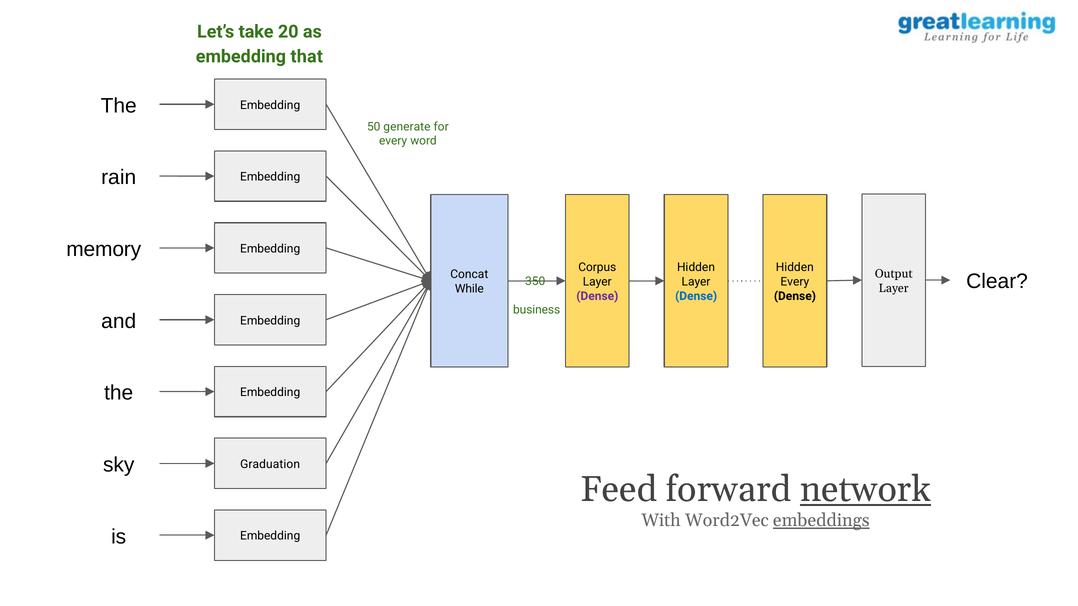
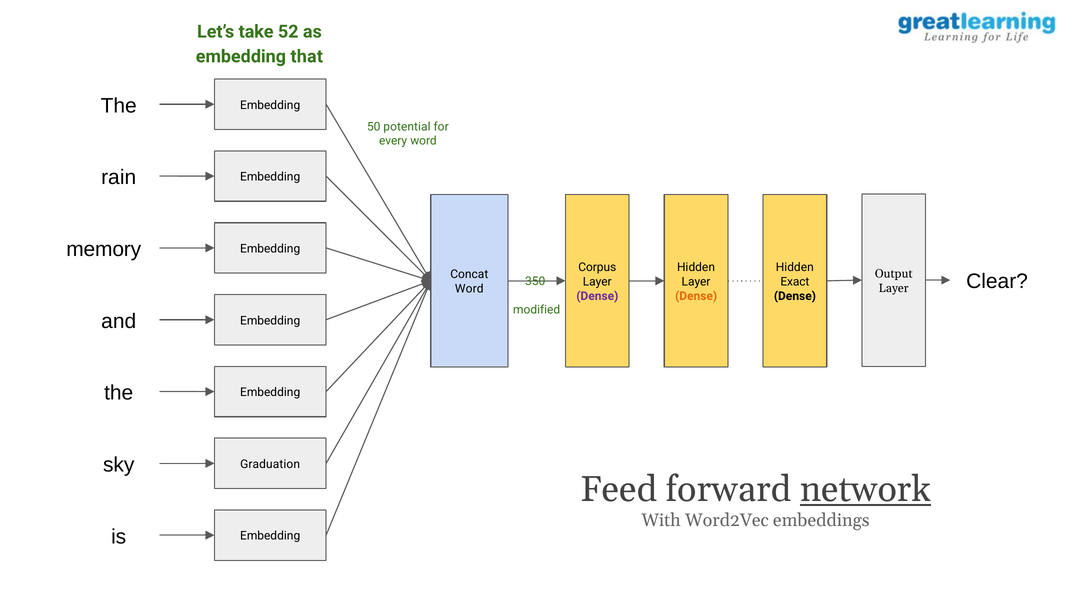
20: 20 -> 52 (288, 32)
generate: generate -> potential (407, 127)
Every: Every -> Exact (795, 282)
While: While -> Word (469, 289)
Dense colour: blue -> orange (696, 296)
business: business -> modified (537, 310)
embeddings underline: present -> none (821, 521)
